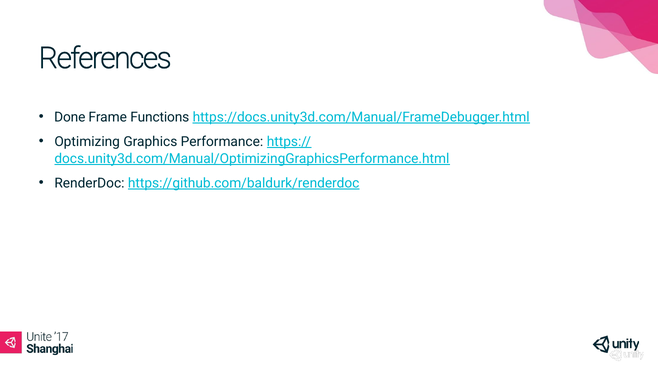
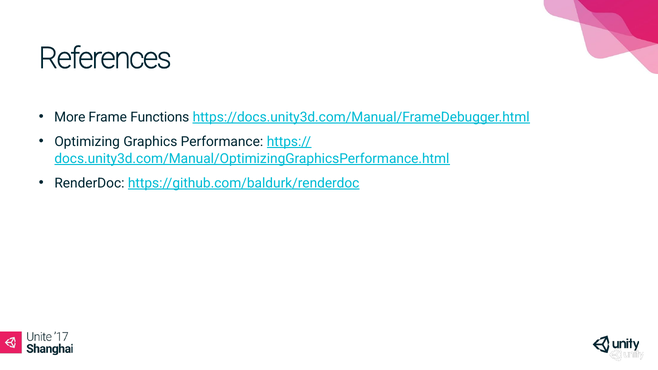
Done: Done -> More (70, 117)
